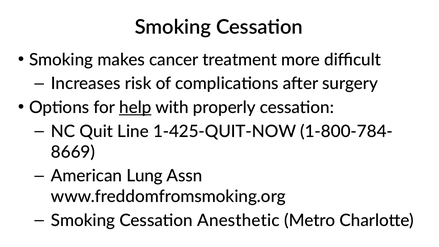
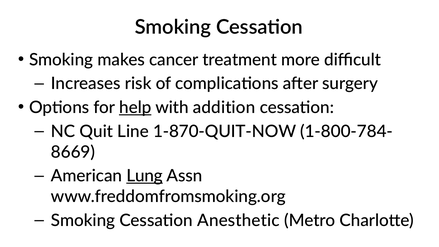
properly: properly -> addition (224, 108)
1-425-QUIT-NOW: 1-425-QUIT-NOW -> 1-870-QUIT-NOW (225, 132)
Lung underline: none -> present (145, 176)
